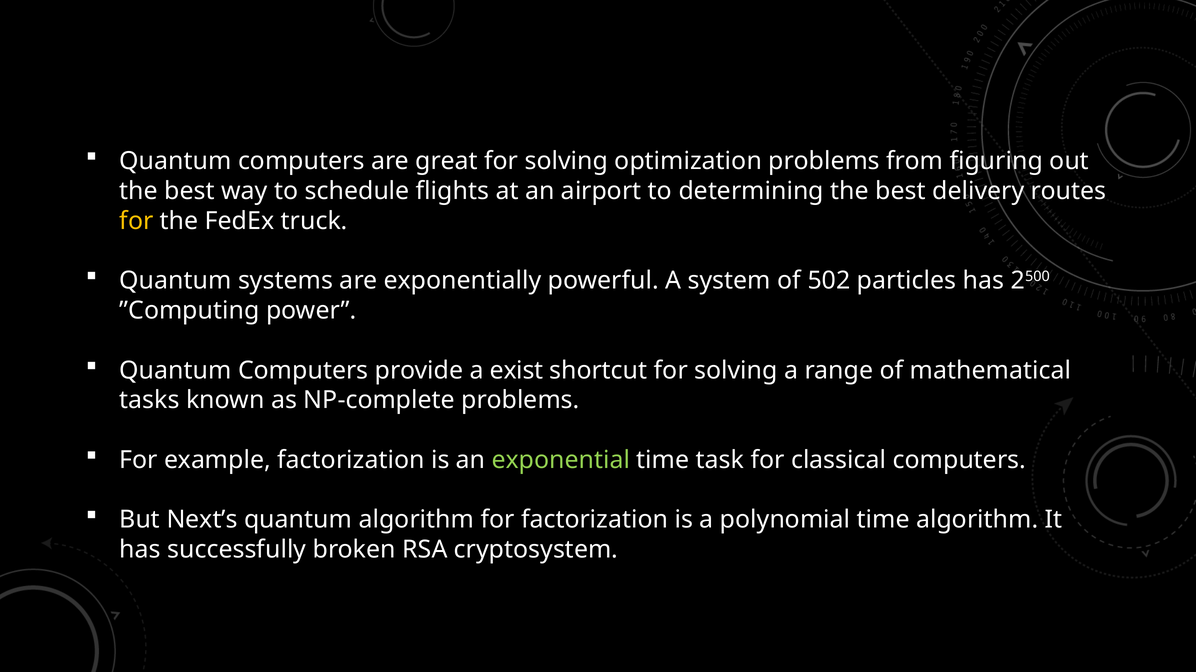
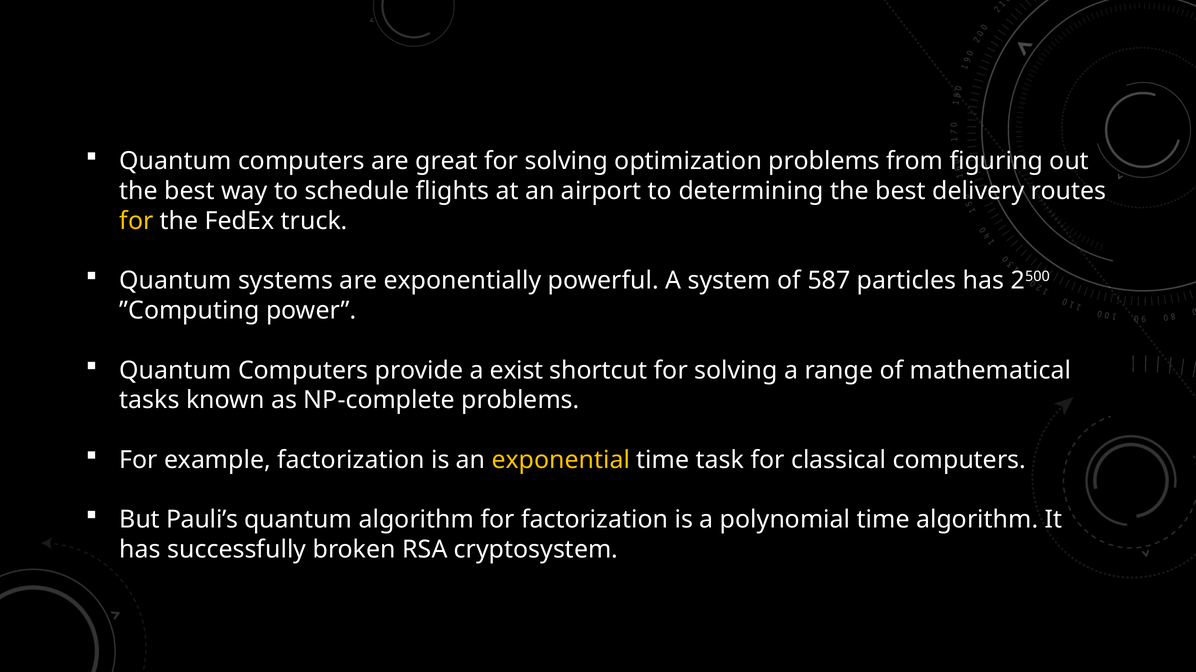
502: 502 -> 587 (829, 281)
exponential colour: light green -> yellow (561, 461)
Next’s: Next’s -> Pauli’s (202, 520)
